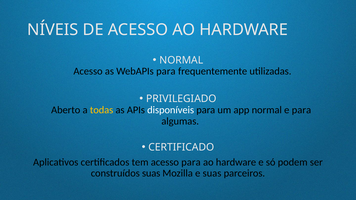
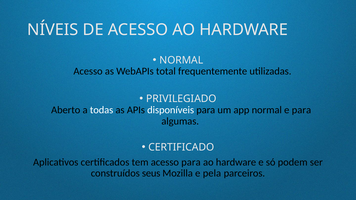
WebAPIs para: para -> total (166, 71)
todas colour: yellow -> white (102, 110)
construídos suas: suas -> seus (151, 174)
e suas: suas -> pela (212, 174)
